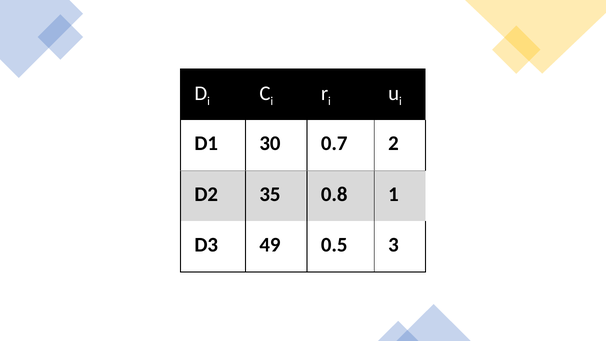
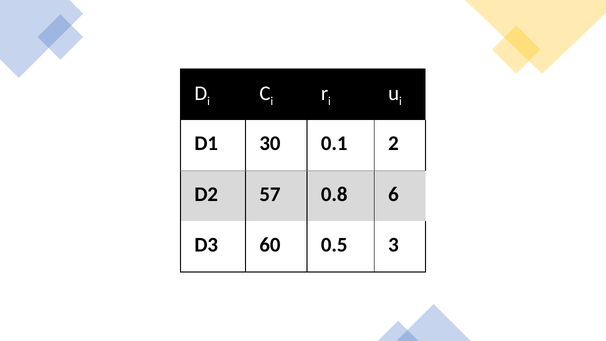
0.7: 0.7 -> 0.1 (334, 143)
35: 35 -> 57 (270, 194)
1: 1 -> 6 (393, 194)
49: 49 -> 60 (270, 245)
